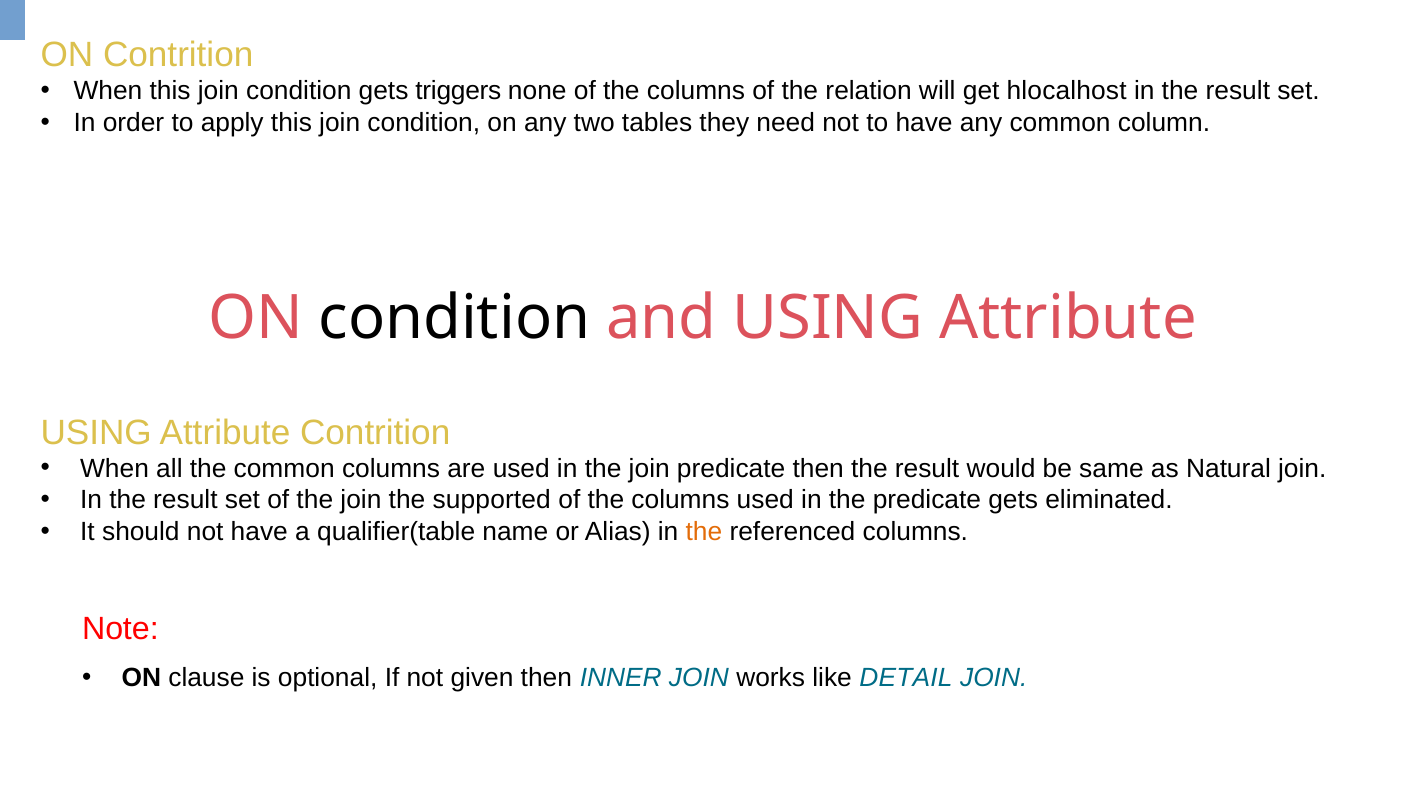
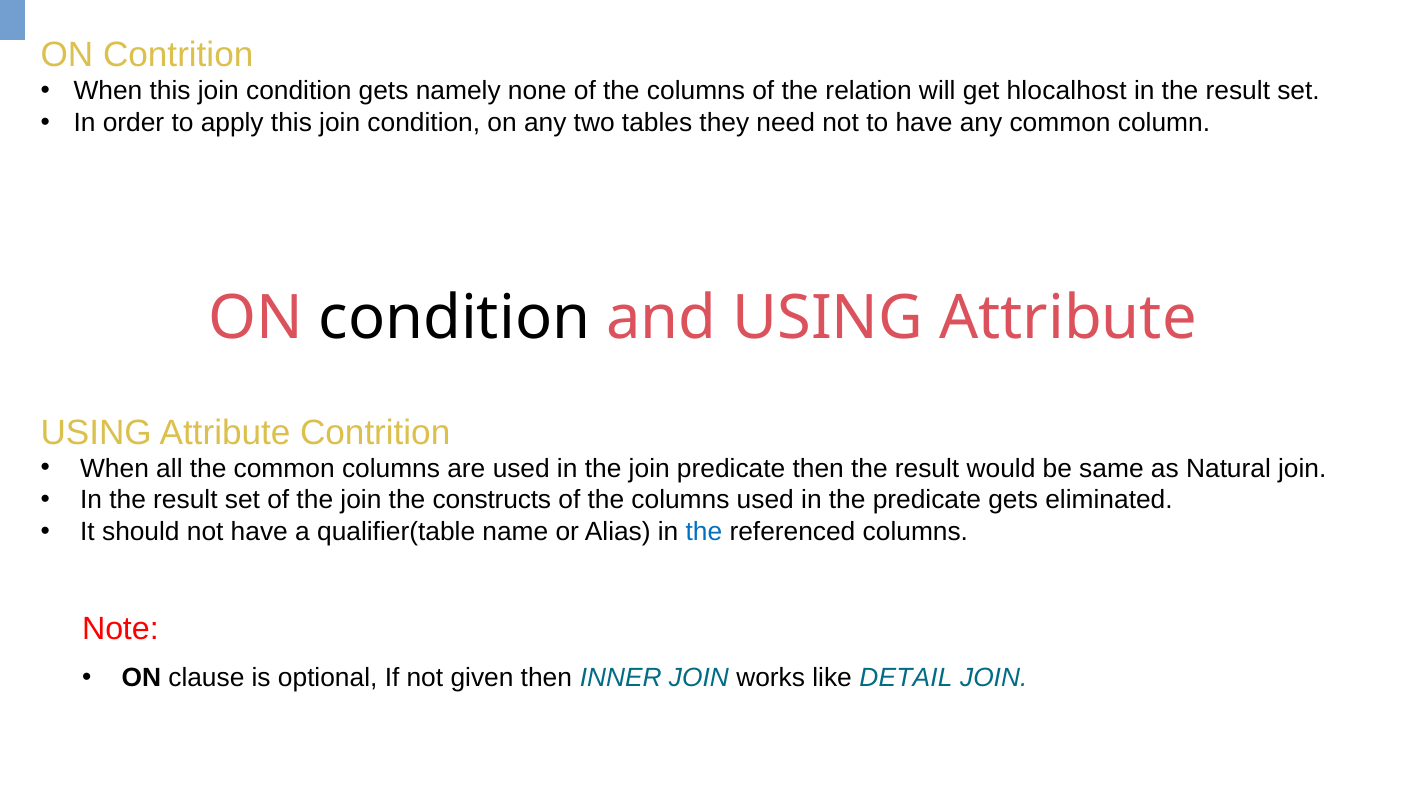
triggers: triggers -> namely (458, 91)
supported: supported -> constructs (492, 501)
the colour: orange -> blue (704, 532)
